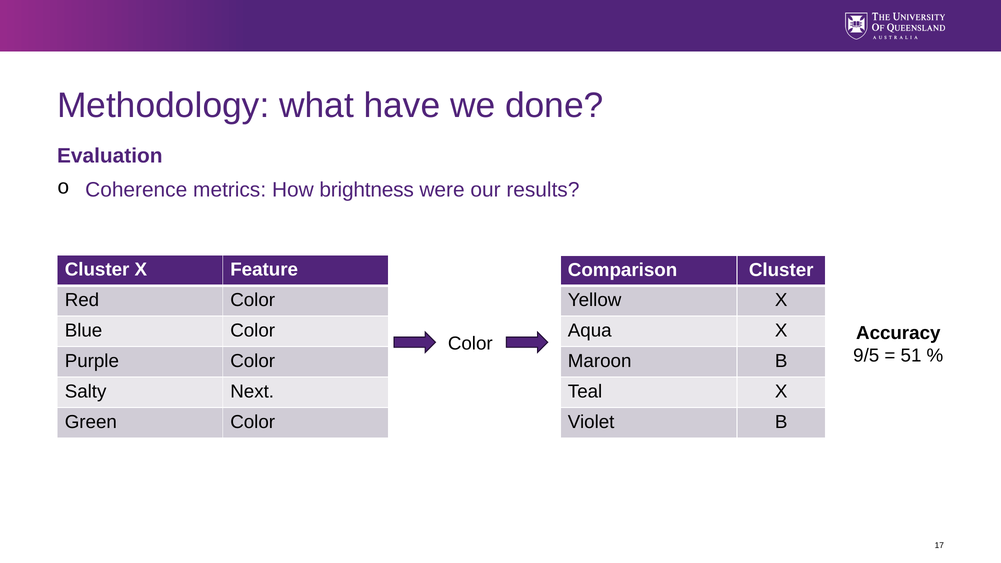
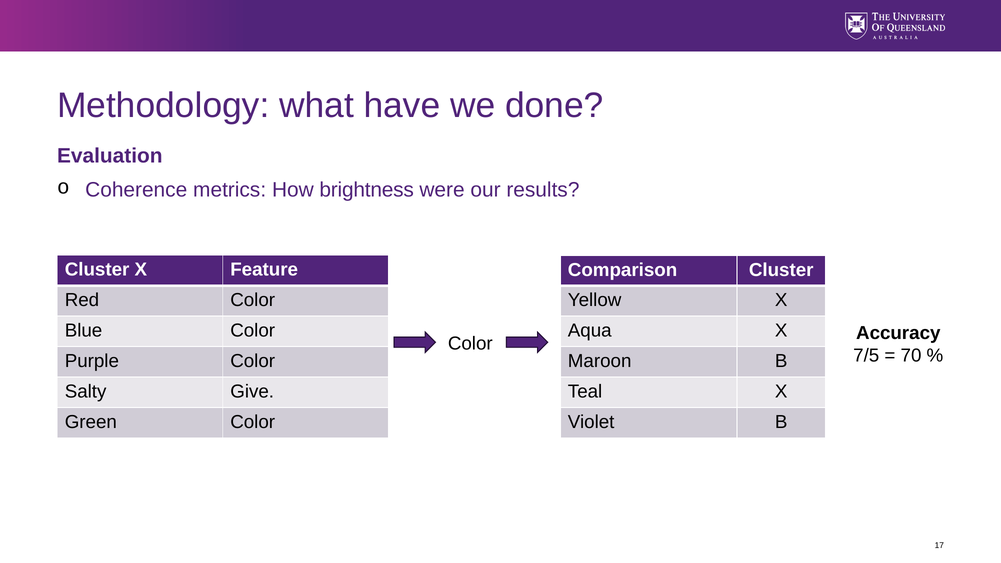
9/5: 9/5 -> 7/5 (866, 355)
51: 51 -> 70 (911, 355)
Next: Next -> Give (252, 392)
